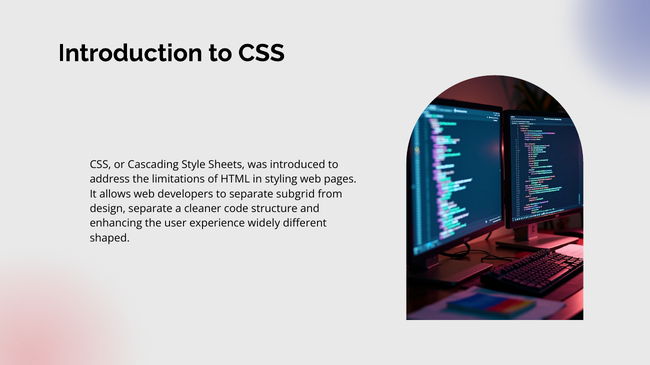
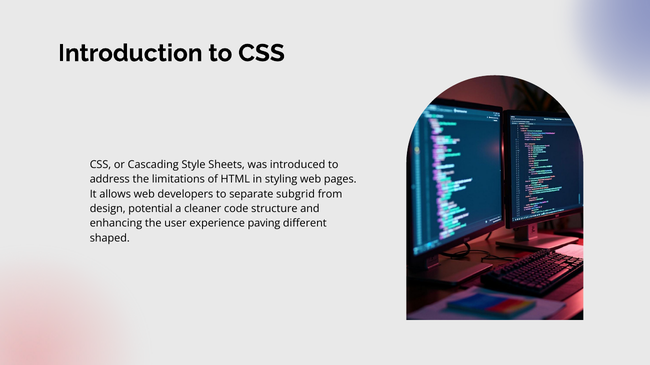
design separate: separate -> potential (150, 209)
widely: widely -> paving (264, 224)
